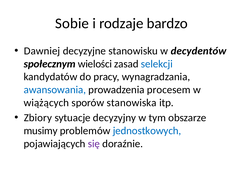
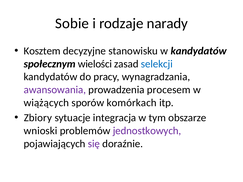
bardzo: bardzo -> narady (167, 24)
Dawniej: Dawniej -> Kosztem (42, 51)
w decydentów: decydentów -> kandydatów (199, 51)
awansowania colour: blue -> purple (55, 90)
stanowiska: stanowiska -> komórkach (132, 103)
decyzyjny: decyzyjny -> integracja (115, 118)
musimy: musimy -> wnioski (41, 131)
jednostkowych colour: blue -> purple (147, 131)
